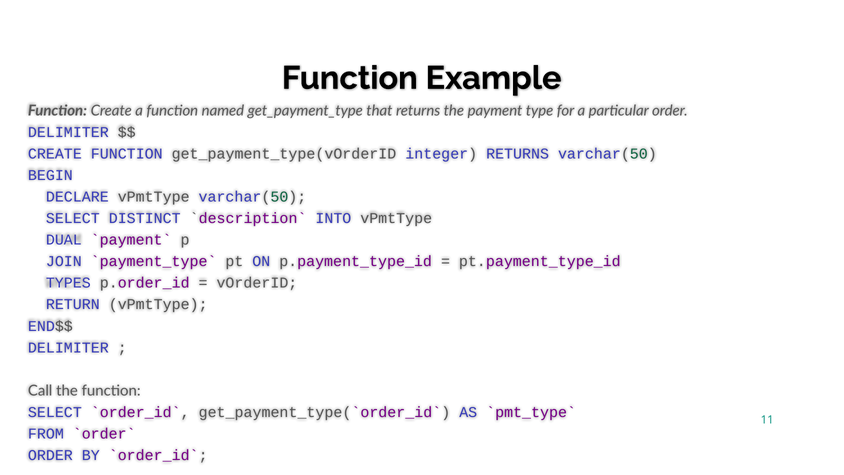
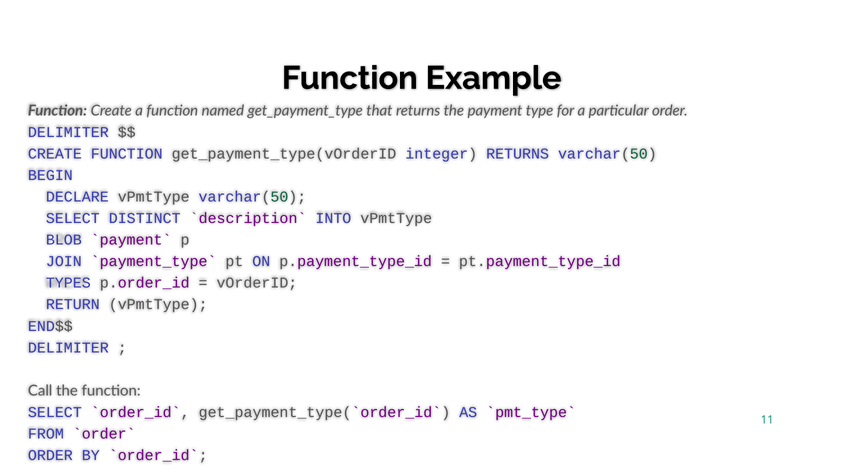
DUAL: DUAL -> BLOB (64, 240)
